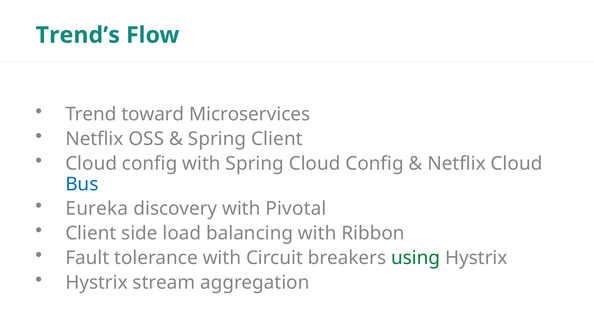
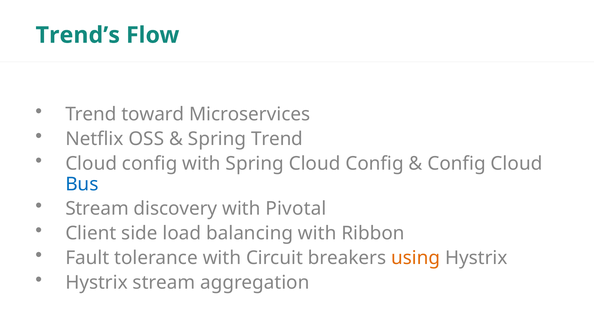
Spring Client: Client -> Trend (277, 139)
Netflix: Netflix -> Config (457, 164)
Eureka: Eureka -> Stream (97, 209)
using colour: green -> orange (416, 258)
